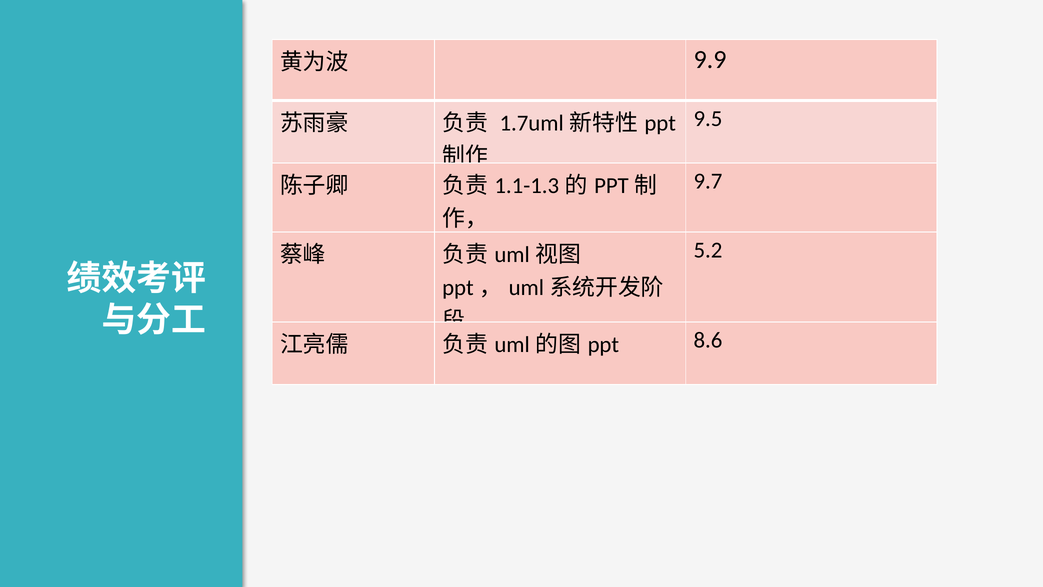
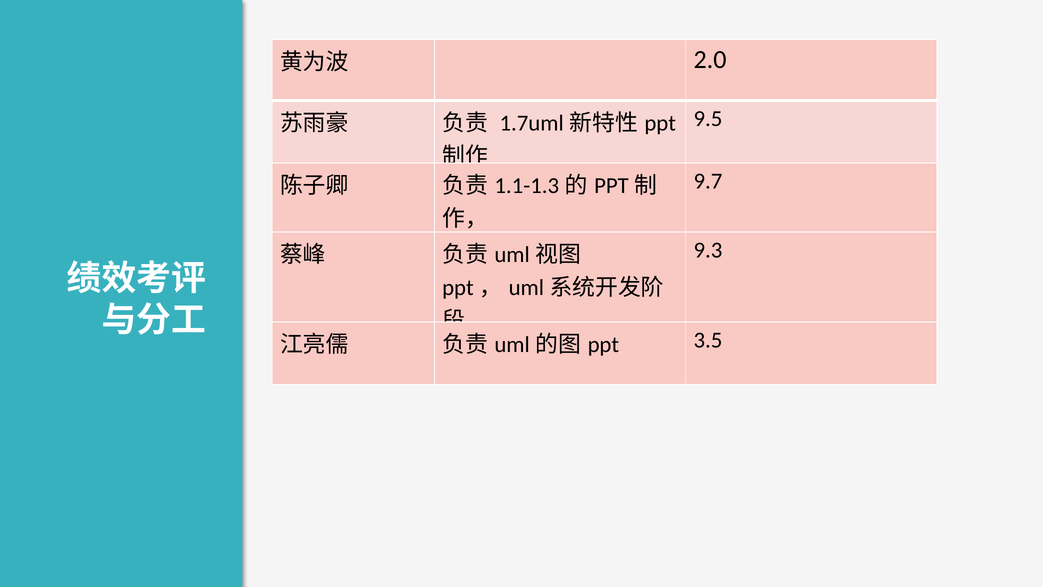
9.9: 9.9 -> 2.0 (710, 59)
5.2: 5.2 -> 9.3 (708, 250)
8.6: 8.6 -> 3.5 (708, 340)
